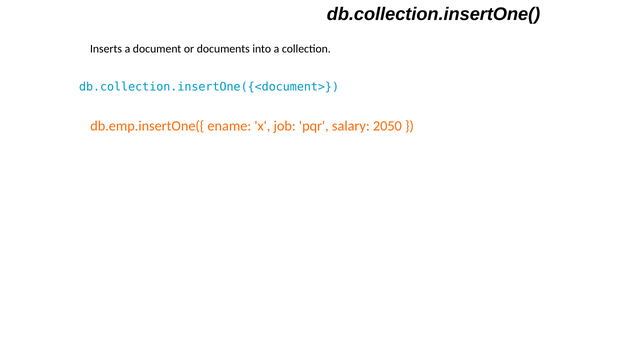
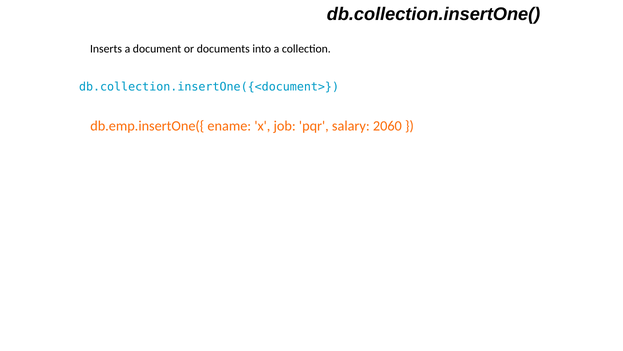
2050: 2050 -> 2060 (387, 126)
